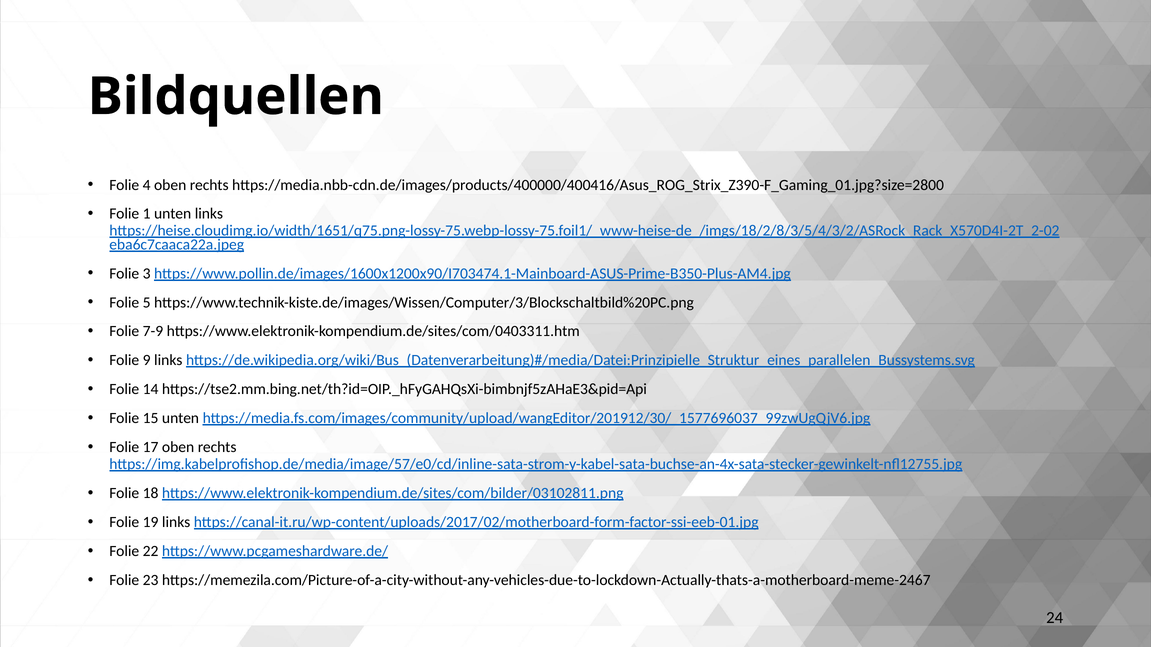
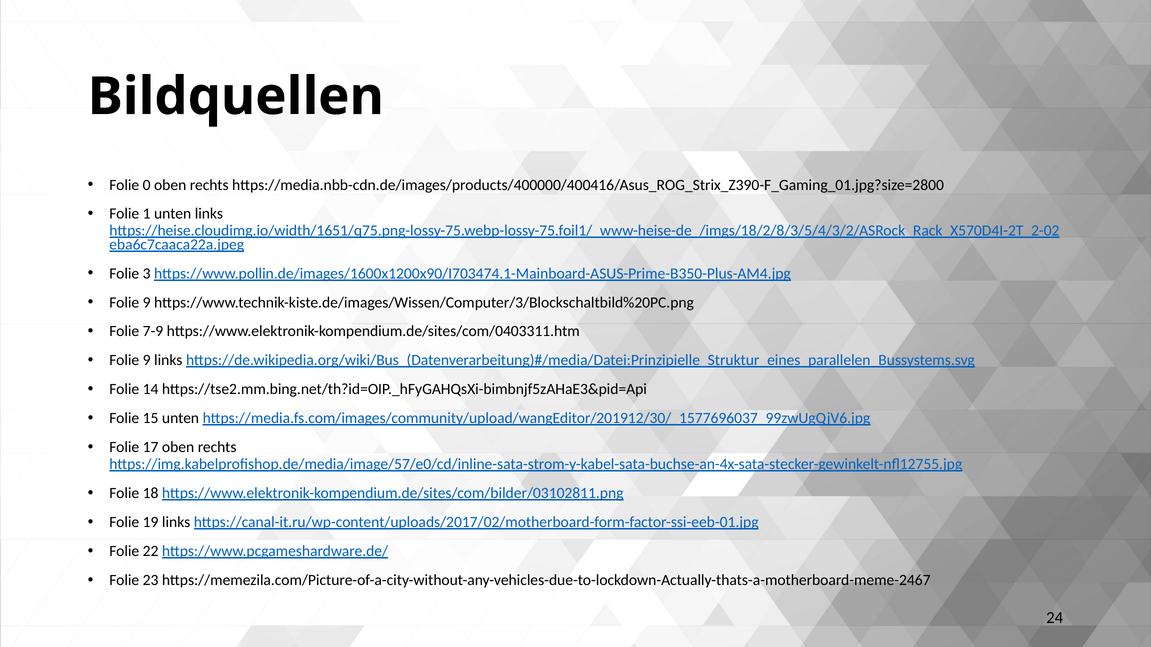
4: 4 -> 0 (147, 185)
5: 5 -> 9 (147, 303)
